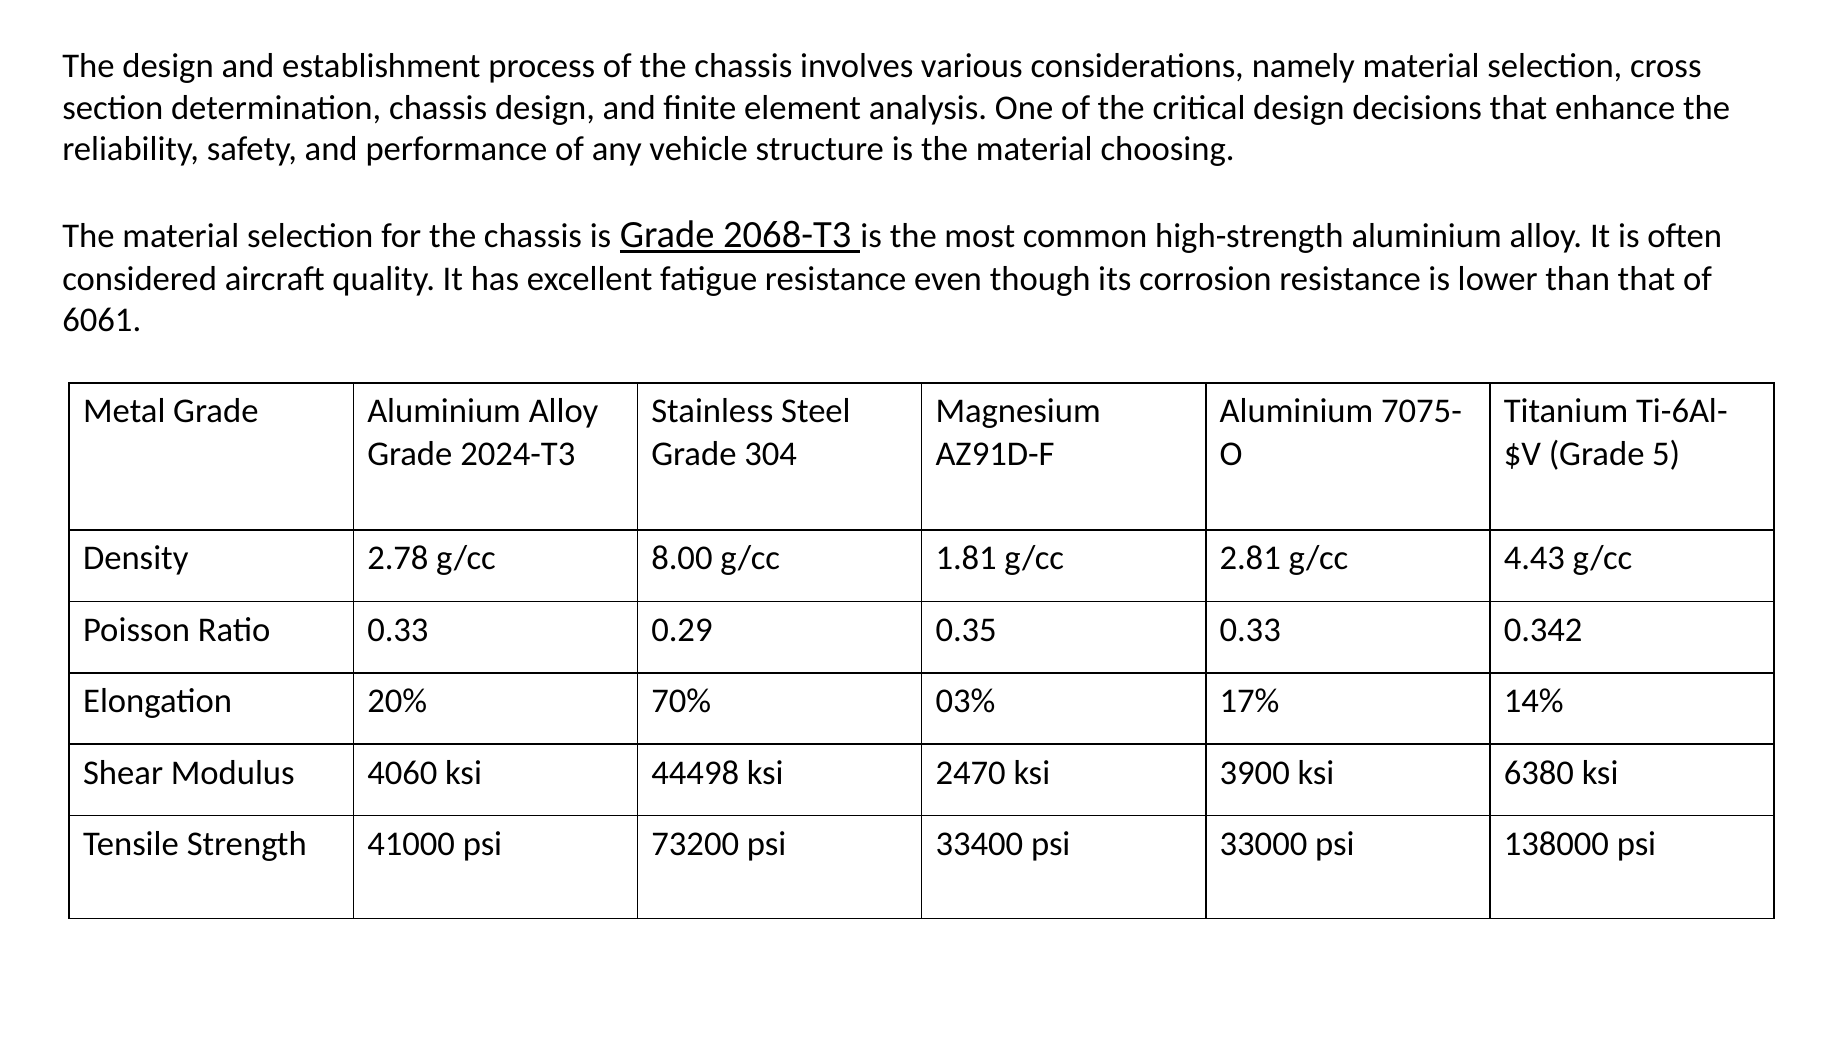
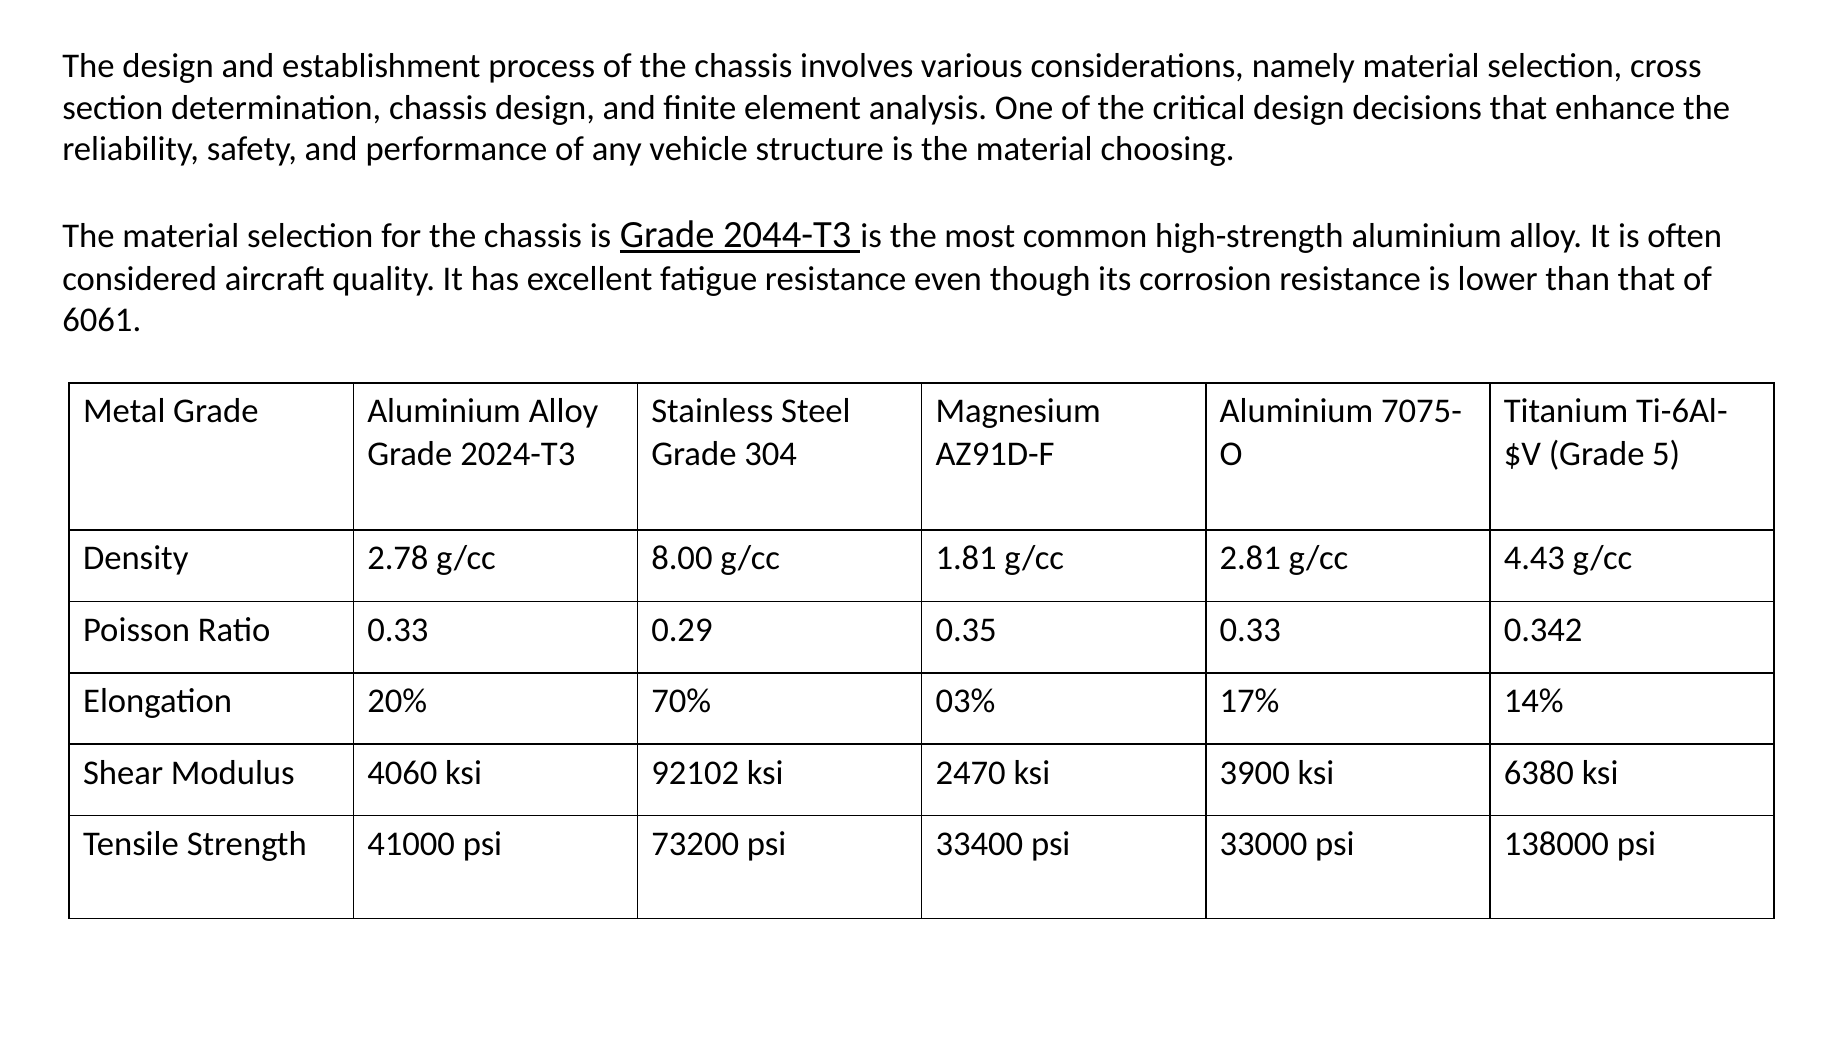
2068-T3: 2068-T3 -> 2044-T3 (787, 235)
44498: 44498 -> 92102 (695, 773)
